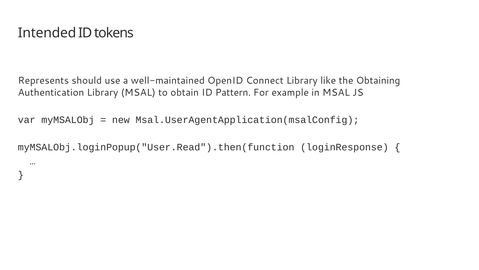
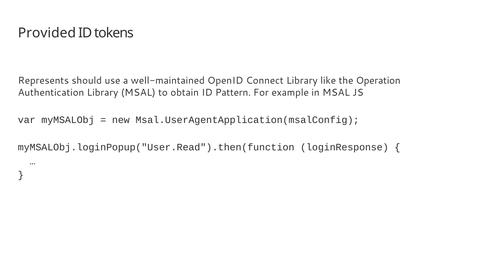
Intended: Intended -> Provided (47, 33)
Obtaining: Obtaining -> Operation (378, 81)
